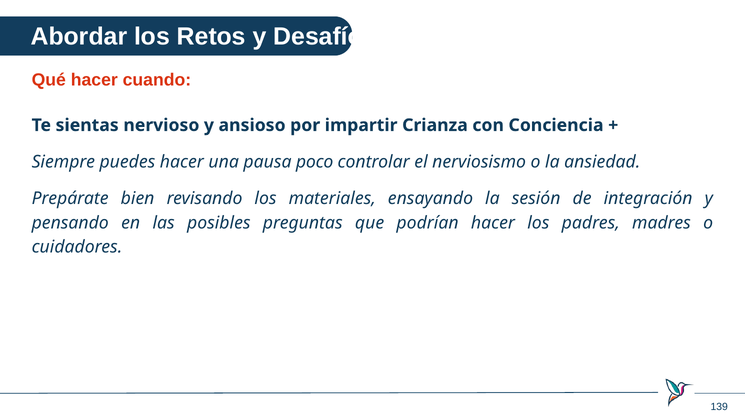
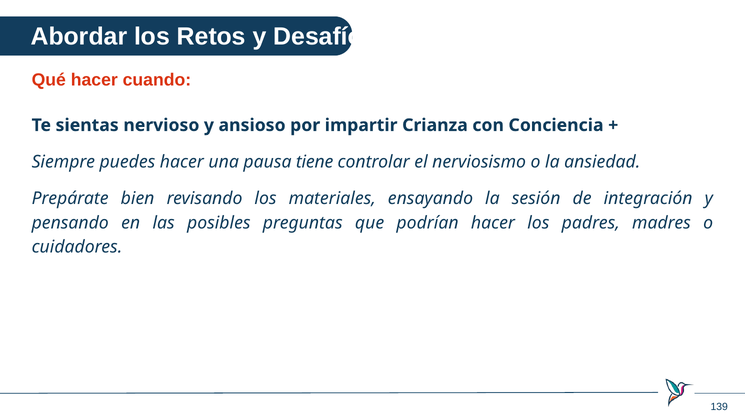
poco: poco -> tiene (315, 162)
